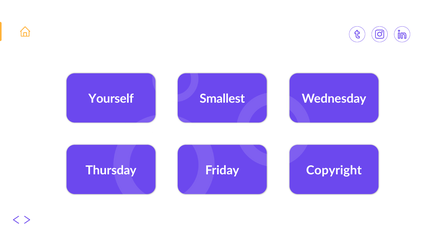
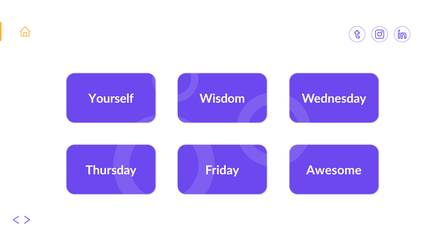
Smallest: Smallest -> Wisdom (222, 99)
Copyright: Copyright -> Awesome (334, 171)
